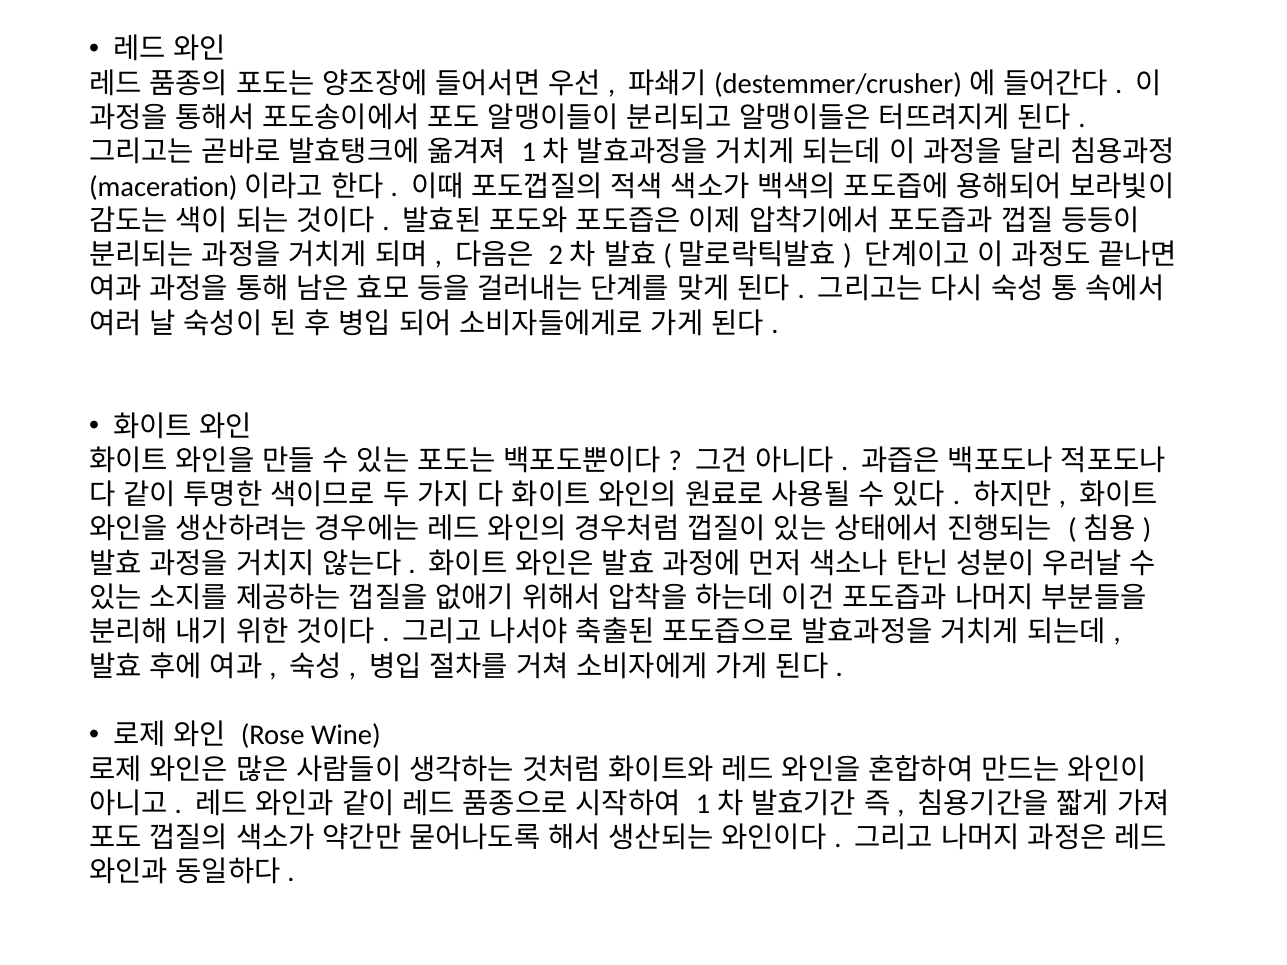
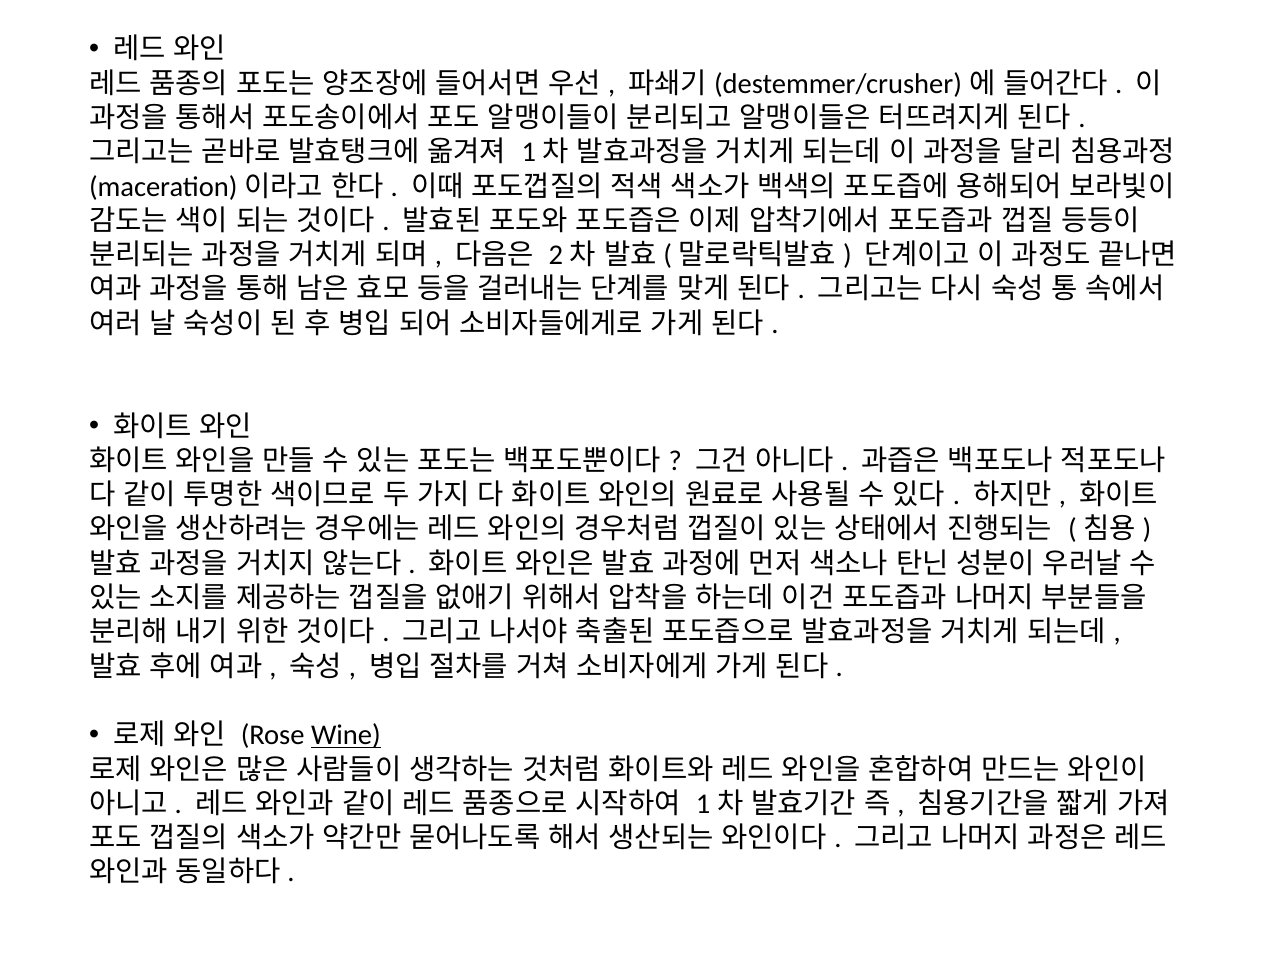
Wine underline: none -> present (346, 736)
